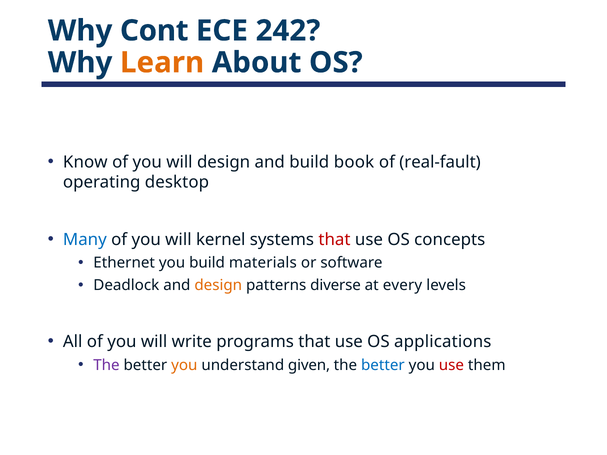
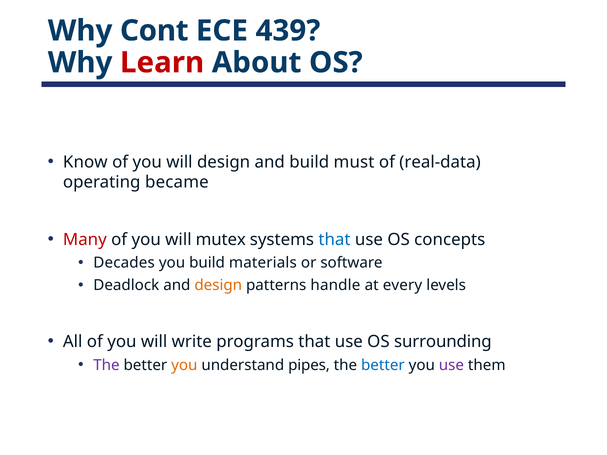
242: 242 -> 439 (288, 31)
Learn colour: orange -> red (162, 63)
book: book -> must (354, 162)
real-fault: real-fault -> real-data (440, 162)
desktop: desktop -> became (177, 182)
Many colour: blue -> red (85, 240)
kernel: kernel -> mutex (221, 240)
that colour: red -> blue (334, 240)
Ethernet: Ethernet -> Decades (124, 263)
diverse: diverse -> handle (335, 285)
applications: applications -> surrounding (443, 342)
given: given -> pipes (309, 365)
use colour: red -> purple (451, 365)
